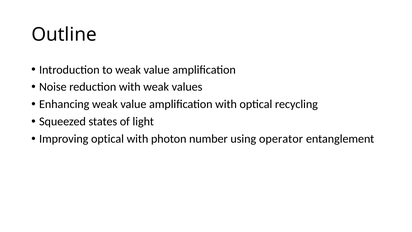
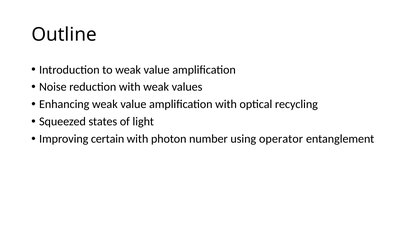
Improving optical: optical -> certain (108, 139)
